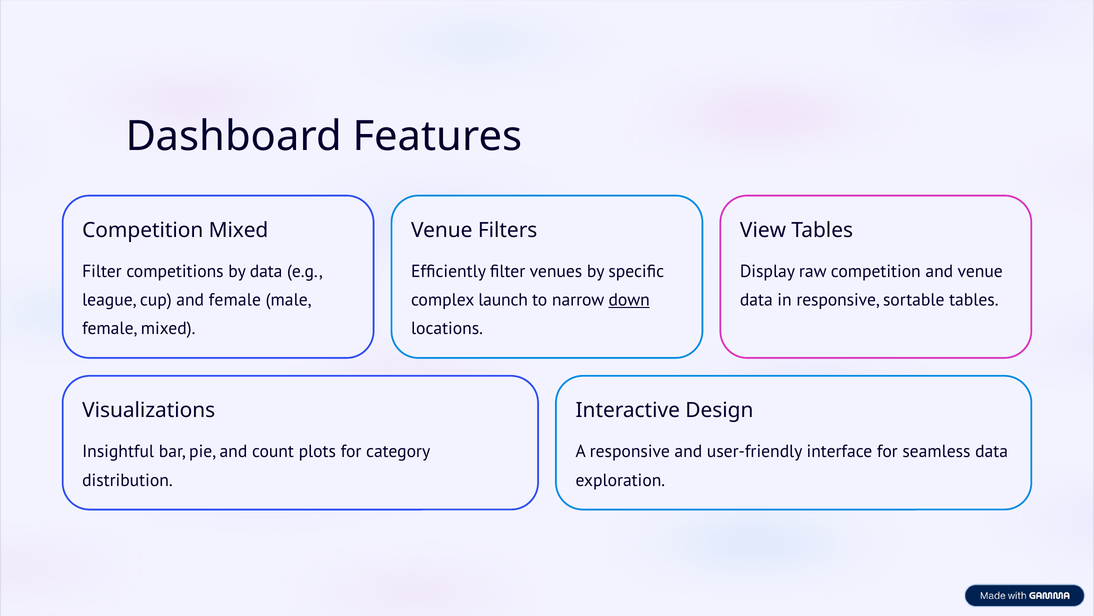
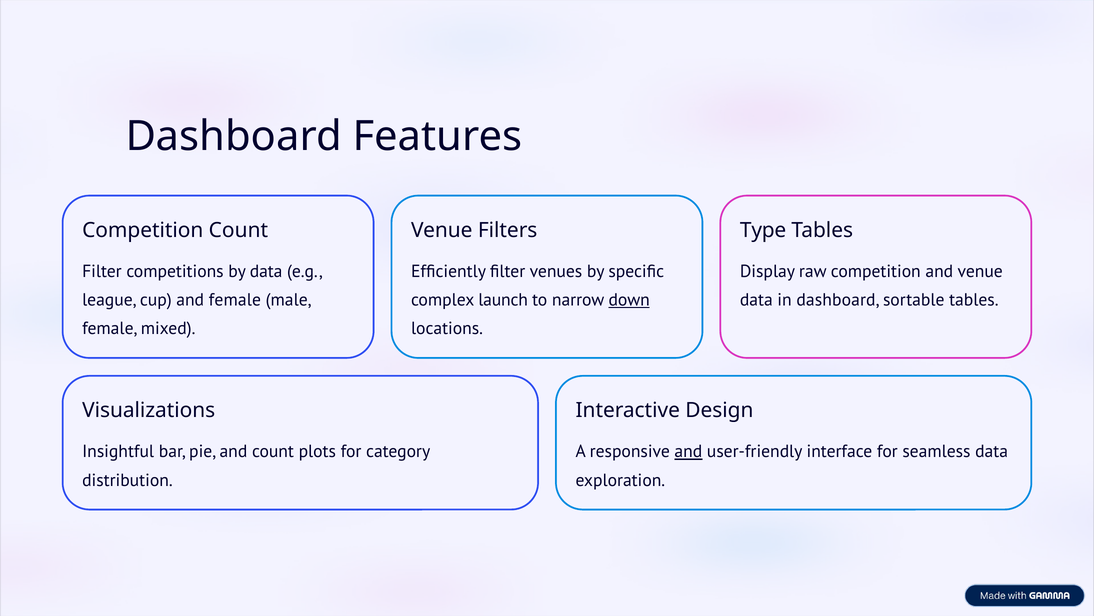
Competition Mixed: Mixed -> Count (238, 230)
View: View -> Type (763, 230)
in responsive: responsive -> dashboard (838, 300)
and underline: none -> present (688, 451)
